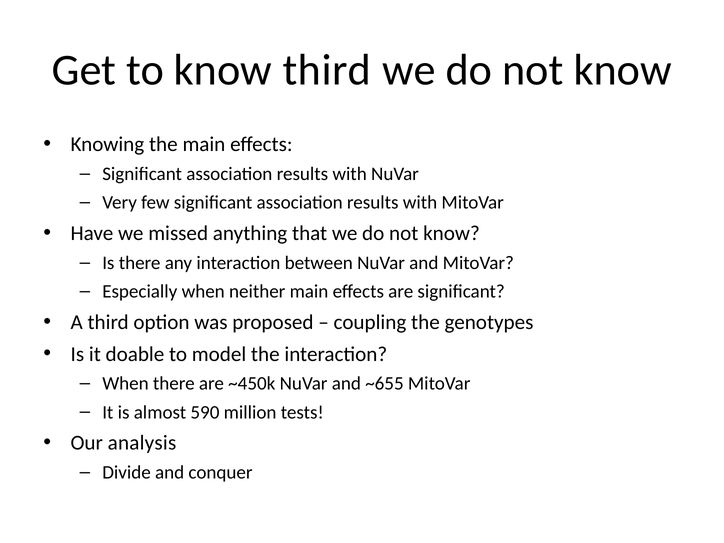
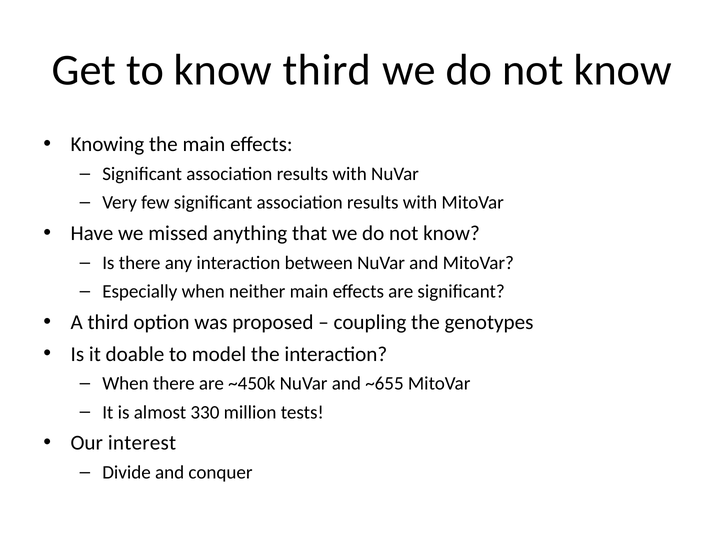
590: 590 -> 330 (205, 412)
analysis: analysis -> interest (142, 443)
